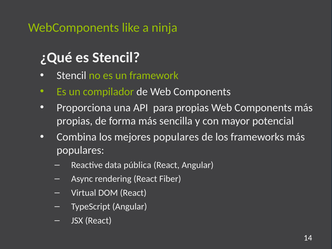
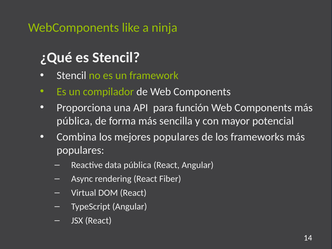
para propias: propias -> función (192, 108)
propias: propias -> pública (75, 121)
